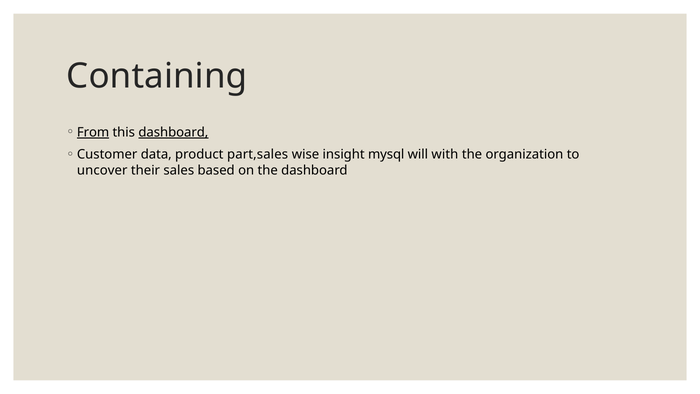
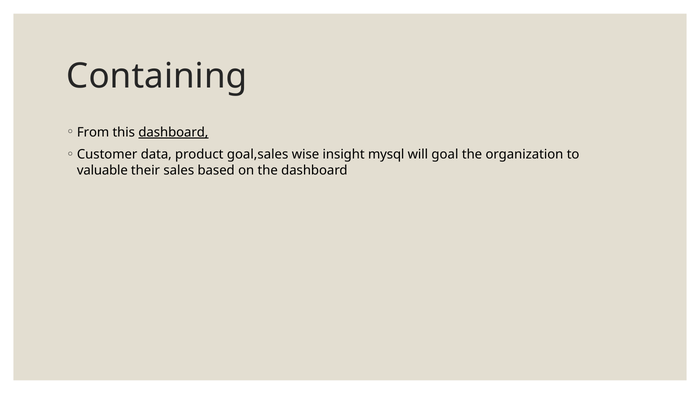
From underline: present -> none (93, 132)
part,sales: part,sales -> goal,sales (258, 154)
with: with -> goal (445, 154)
uncover: uncover -> valuable (102, 170)
